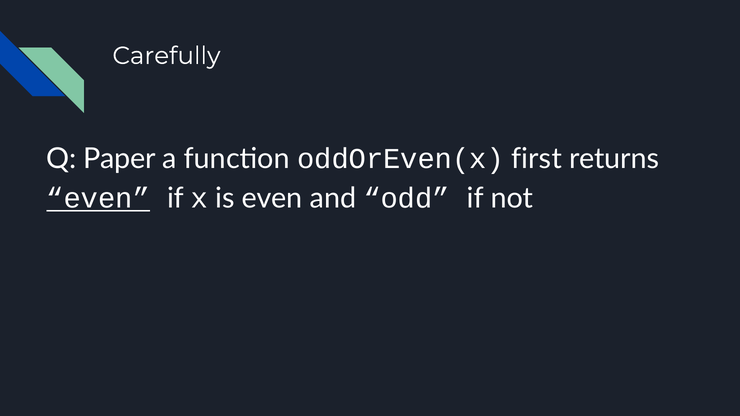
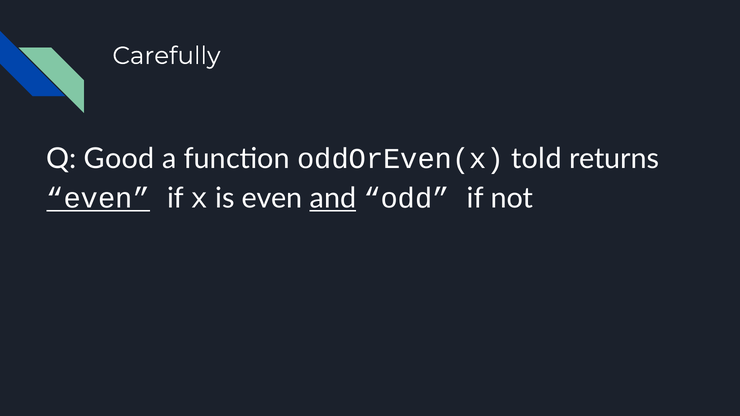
Paper: Paper -> Good (119, 159)
first: first -> told (536, 159)
and underline: none -> present (333, 198)
